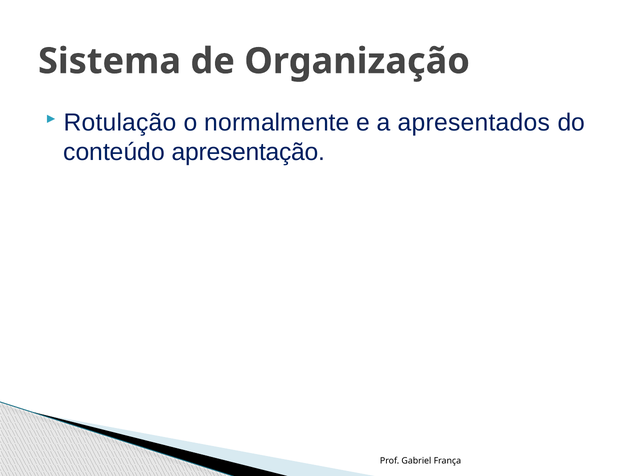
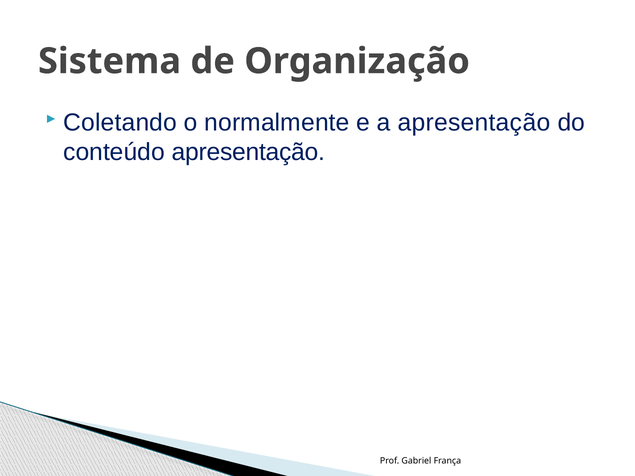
Rotulação: Rotulação -> Coletando (120, 123)
a apresentados: apresentados -> apresentação (474, 123)
